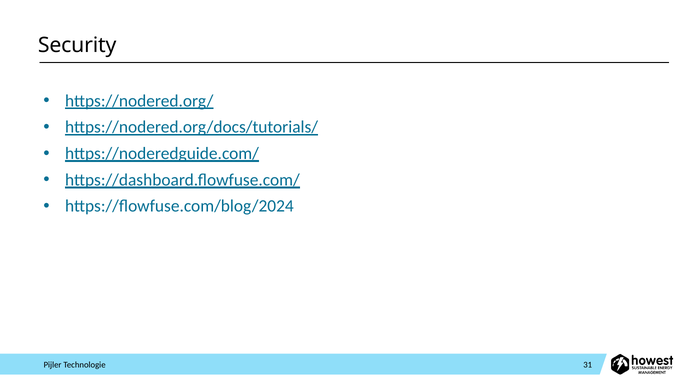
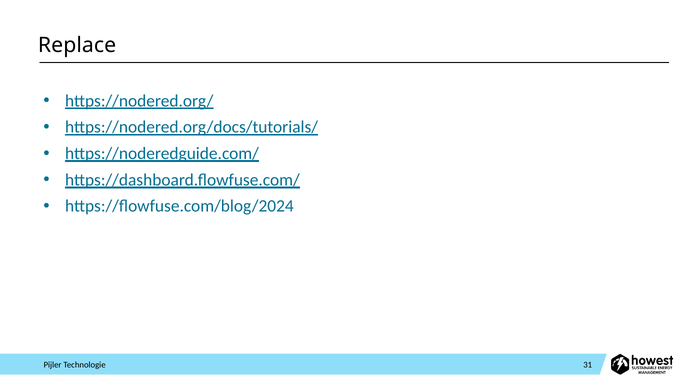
Security: Security -> Replace (77, 45)
